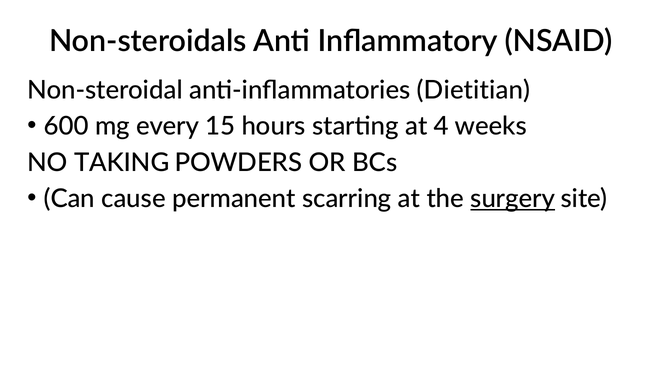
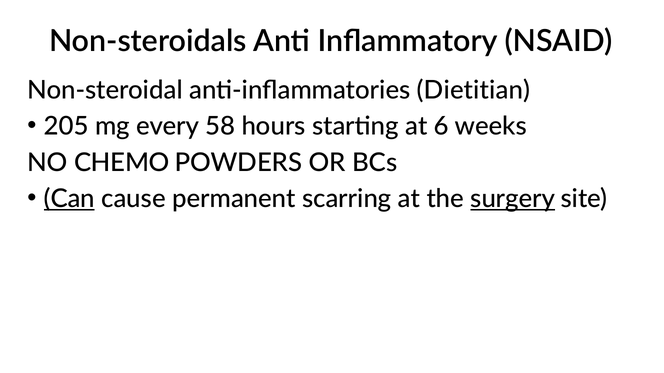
600: 600 -> 205 (66, 127)
15: 15 -> 58 (220, 127)
4: 4 -> 6 (441, 127)
TAKING: TAKING -> CHEMO (122, 163)
Can underline: none -> present (69, 199)
